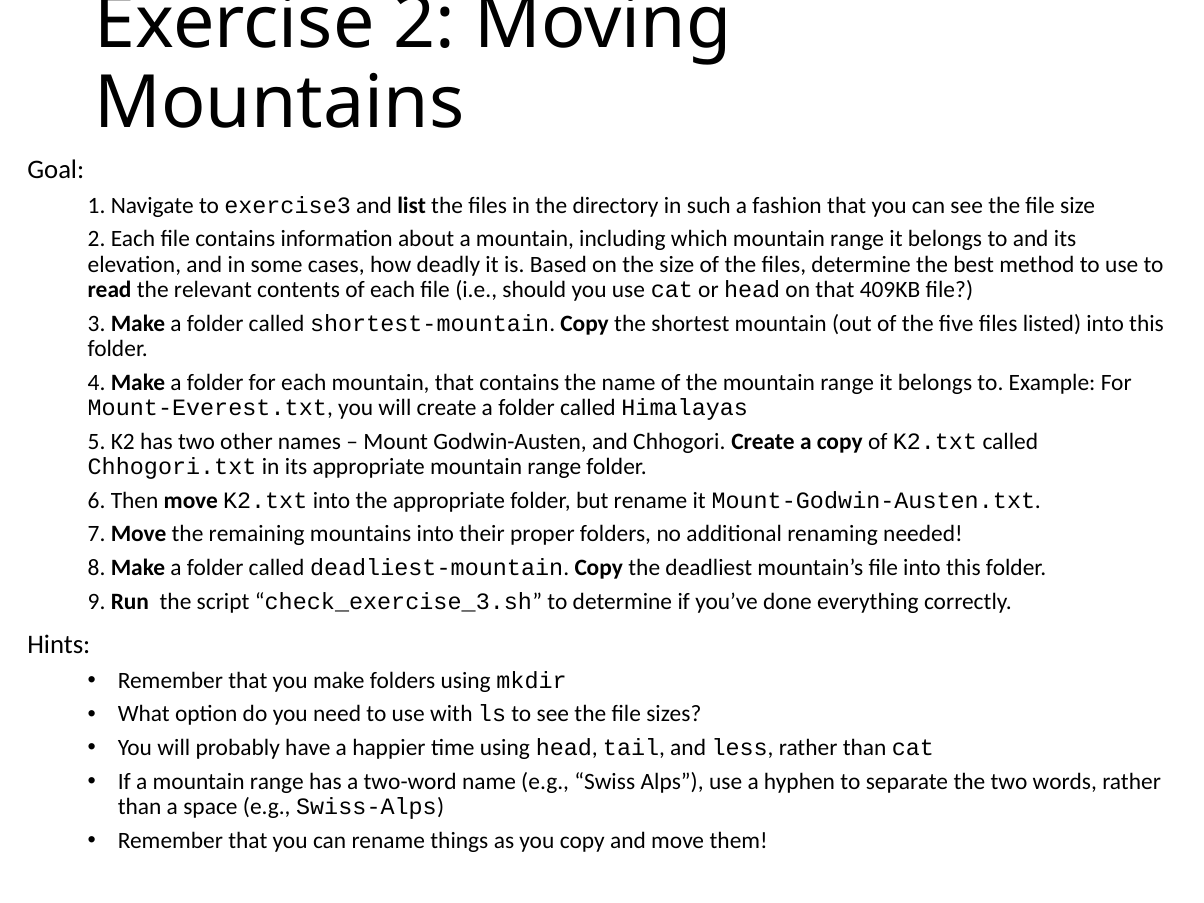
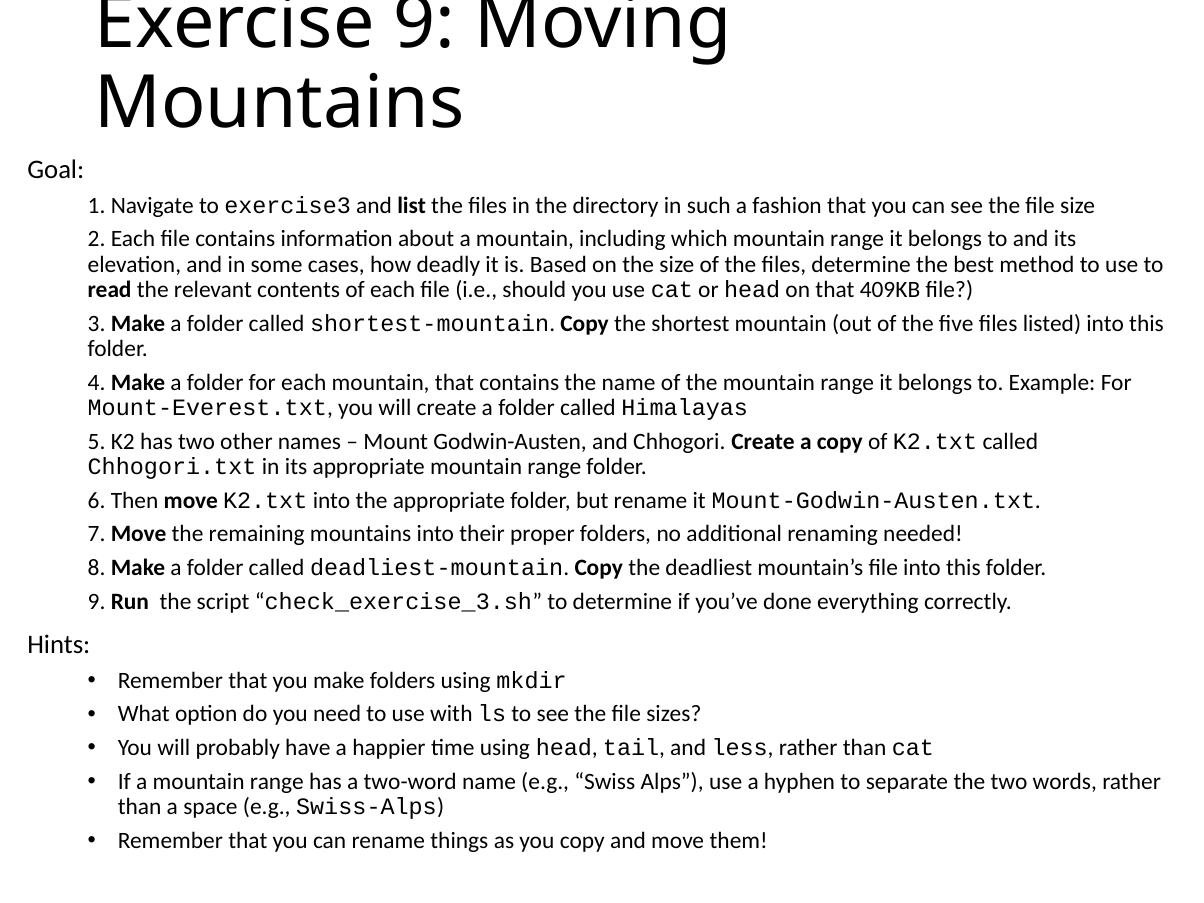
Exercise 2: 2 -> 9 (425, 23)
